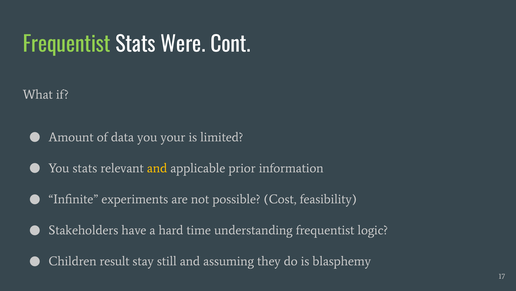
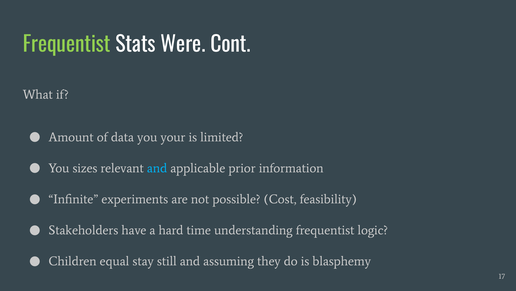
You stats: stats -> sizes (85, 168)
and colour: yellow -> light blue (157, 168)
result: result -> equal (114, 261)
